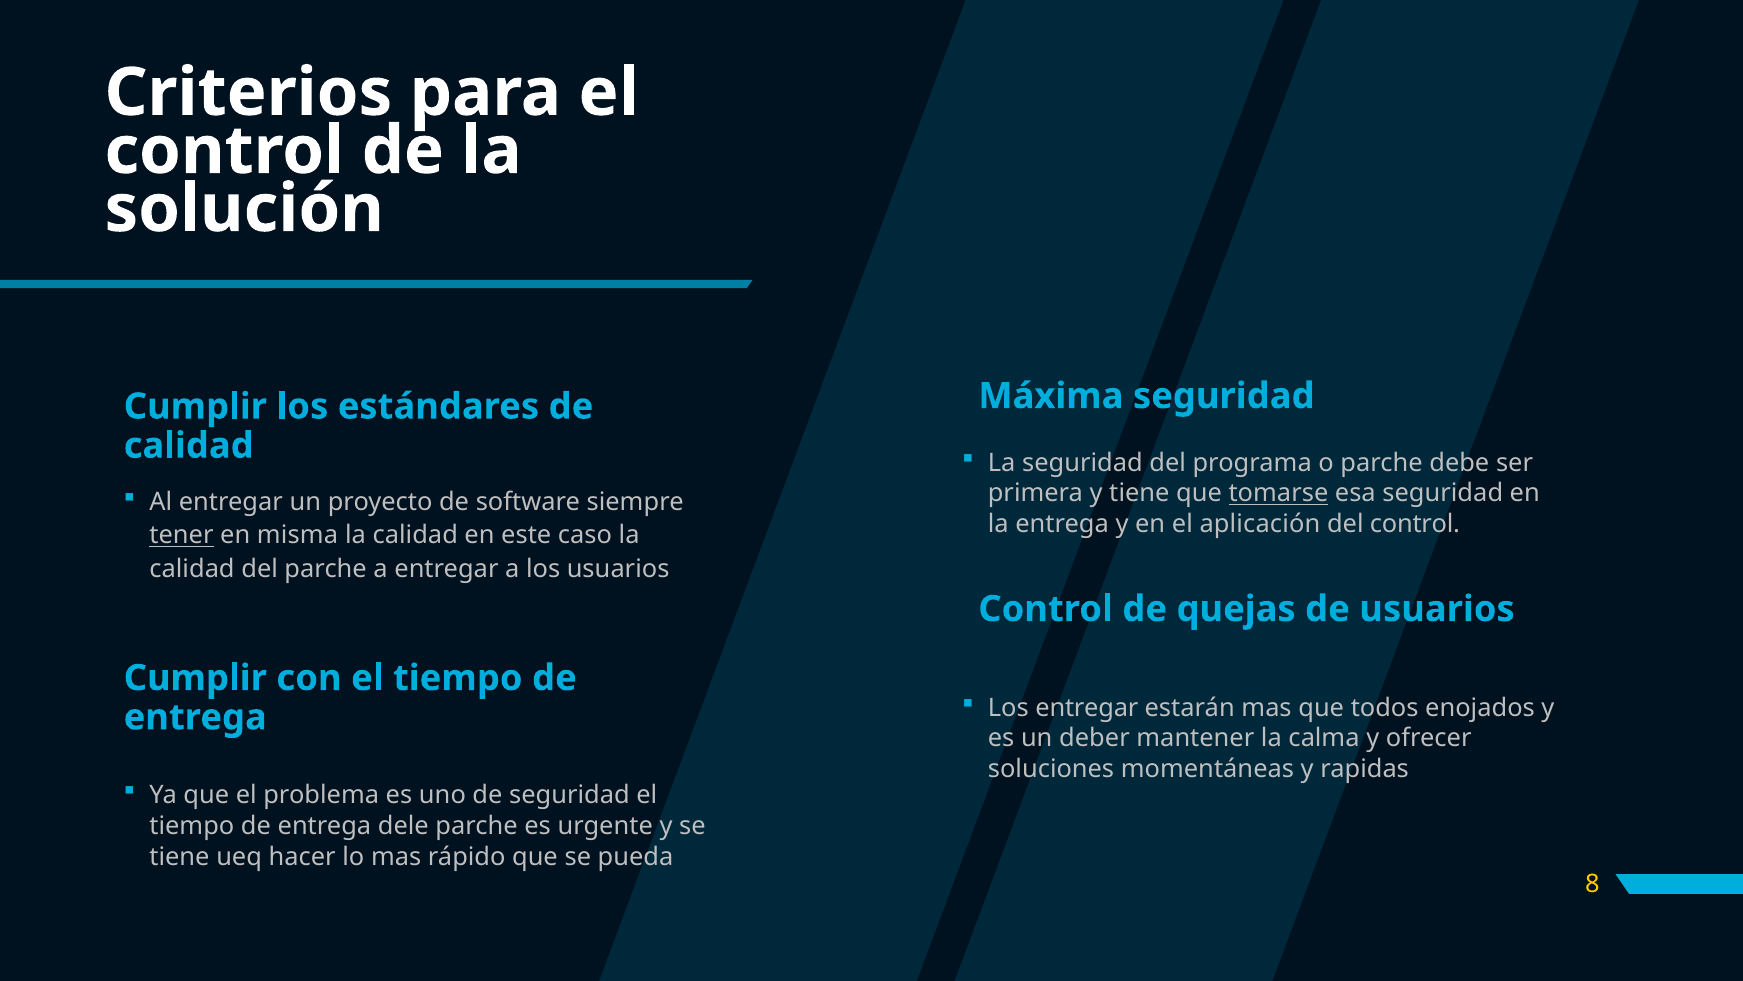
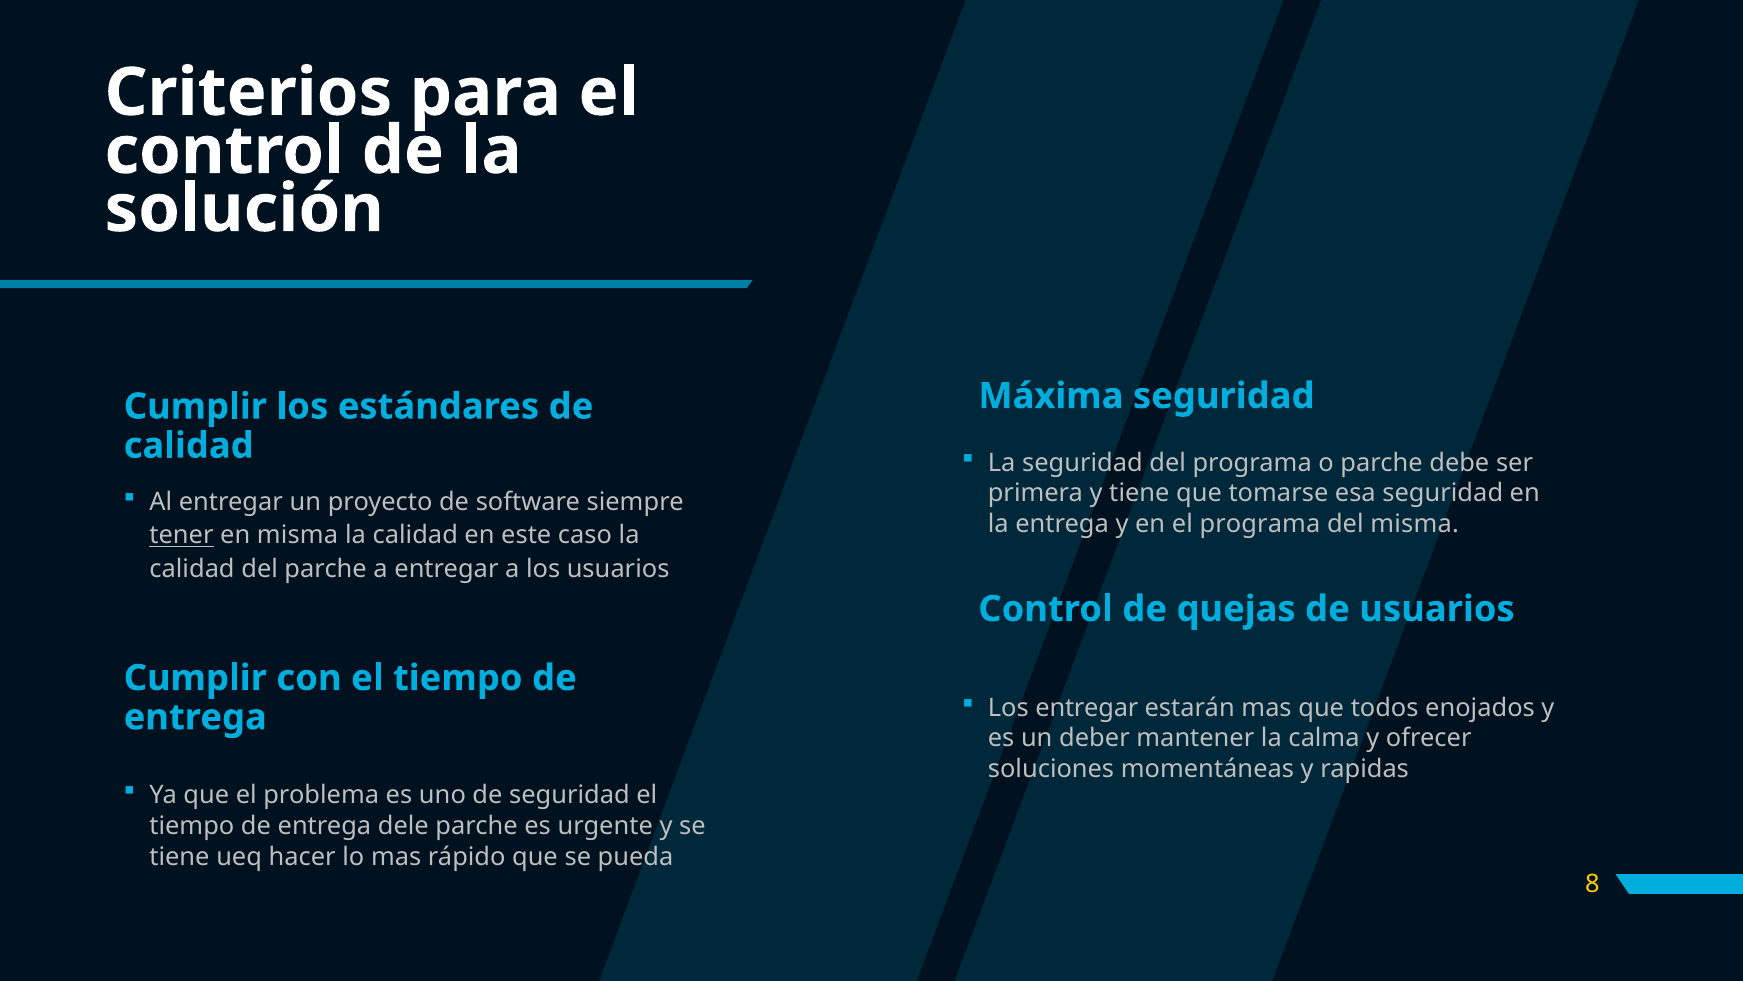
tomarse underline: present -> none (1278, 493)
el aplicación: aplicación -> programa (1260, 524)
del control: control -> misma (1415, 524)
